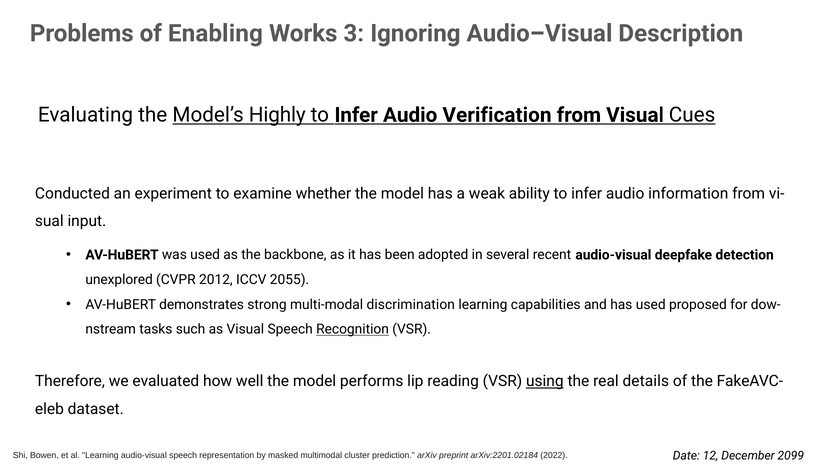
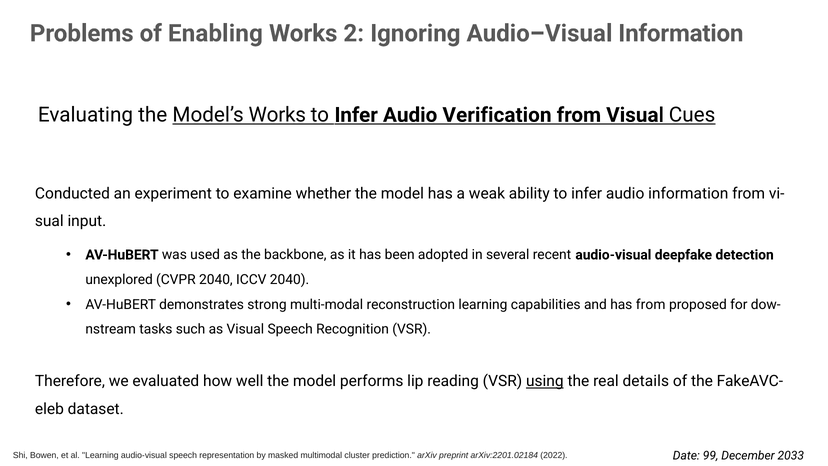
3: 3 -> 2 (354, 33)
Audio–Visual Description: Description -> Information (681, 33)
Model’s Highly: Highly -> Works (277, 115)
CVPR 2012: 2012 -> 2040 (216, 280)
ICCV 2055: 2055 -> 2040 (290, 280)
discrimination: discrimination -> reconstruction (411, 304)
has used: used -> from (651, 304)
Recognition underline: present -> none (353, 329)
12: 12 -> 99 (711, 455)
2099: 2099 -> 2033 (791, 455)
